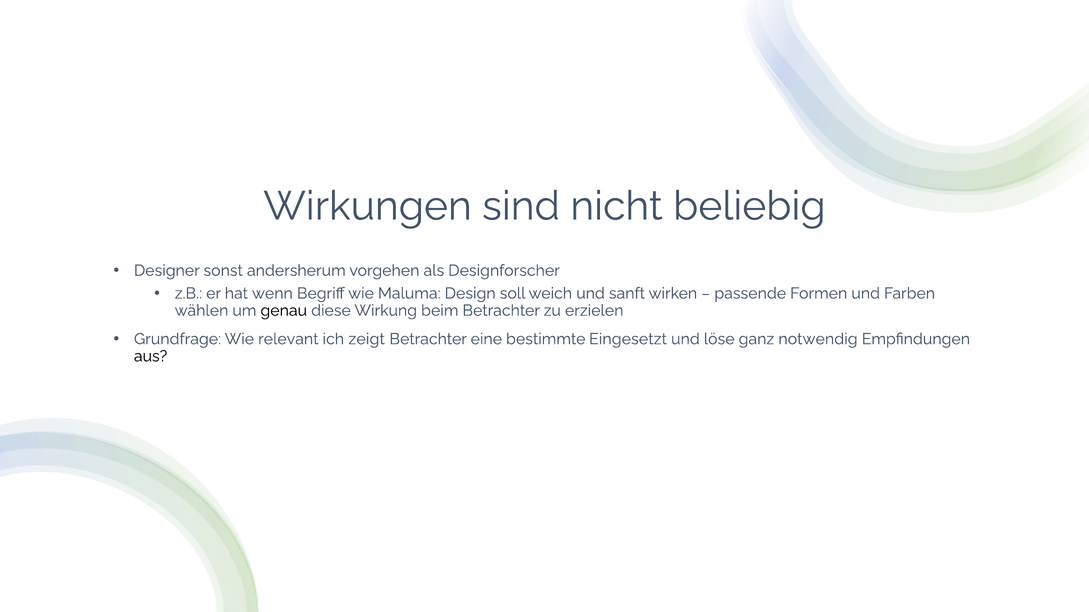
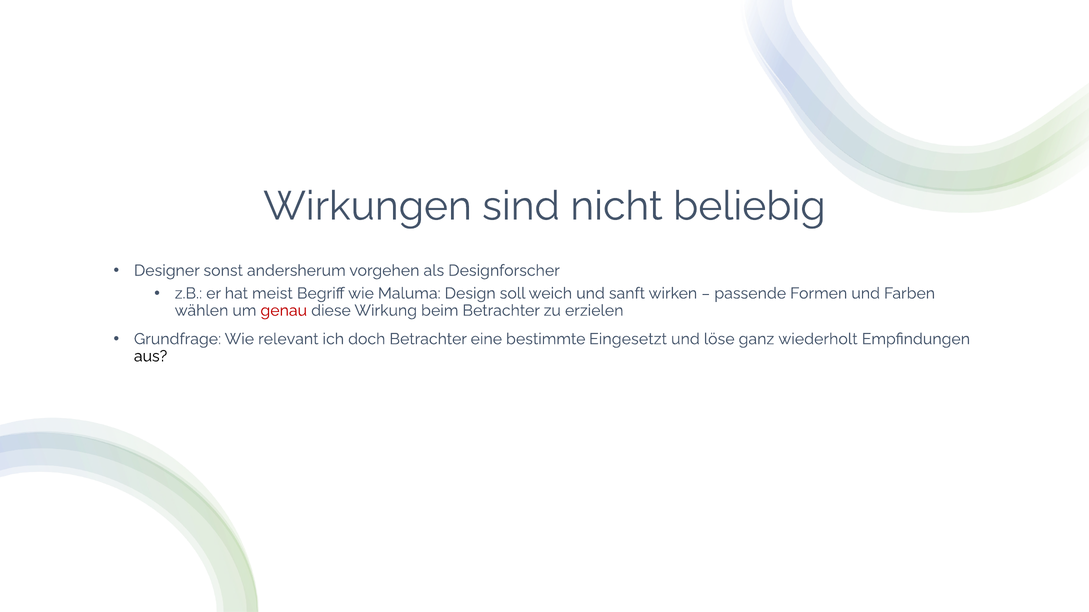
wenn: wenn -> meist (272, 294)
genau colour: black -> red (284, 311)
zeigt: zeigt -> doch (367, 339)
notwendig: notwendig -> wiederholt (818, 339)
